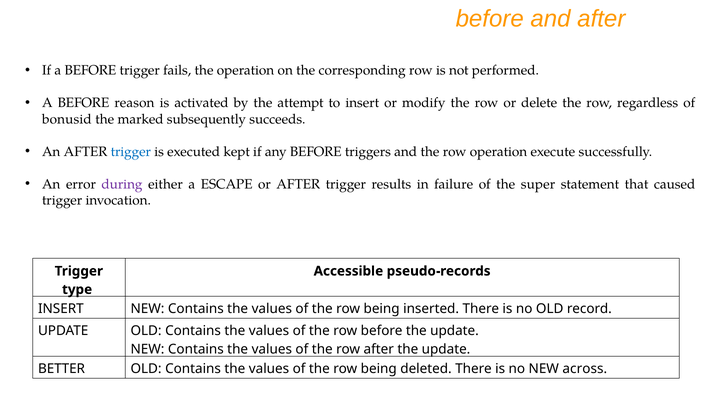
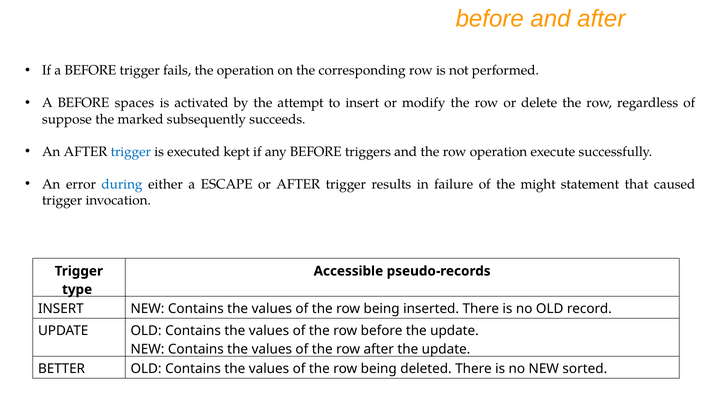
reason: reason -> spaces (134, 103)
bonusid: bonusid -> suppose (67, 119)
during colour: purple -> blue (122, 184)
super: super -> might (538, 184)
across: across -> sorted (585, 368)
